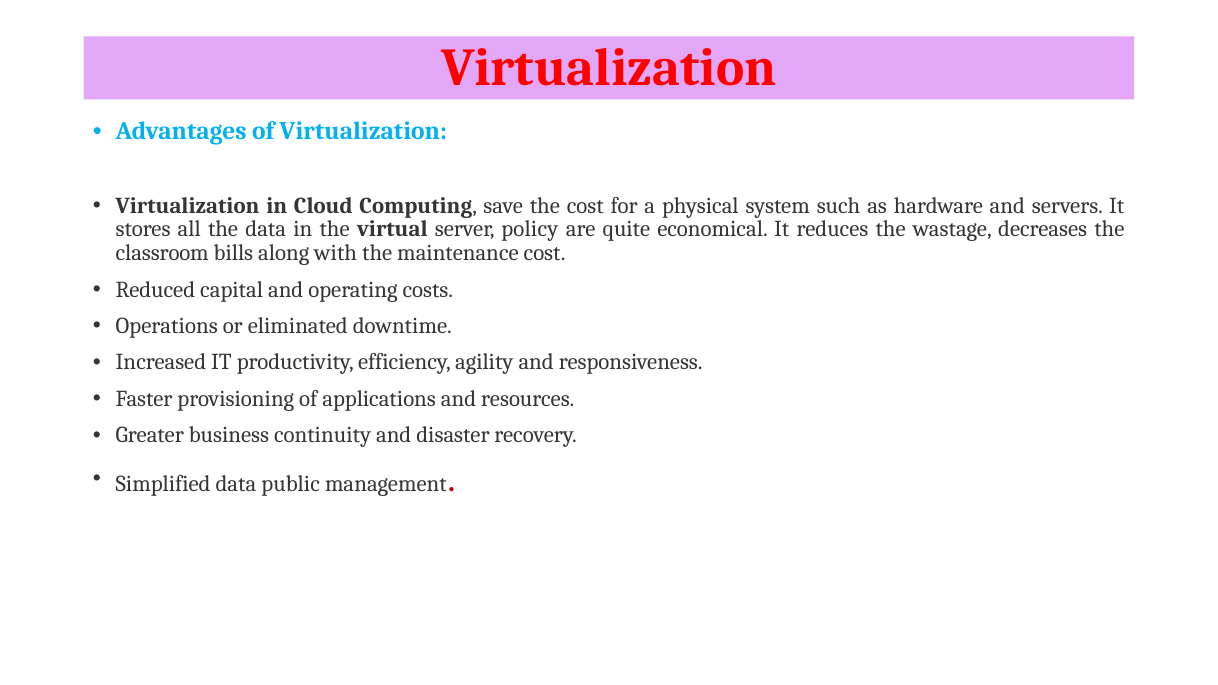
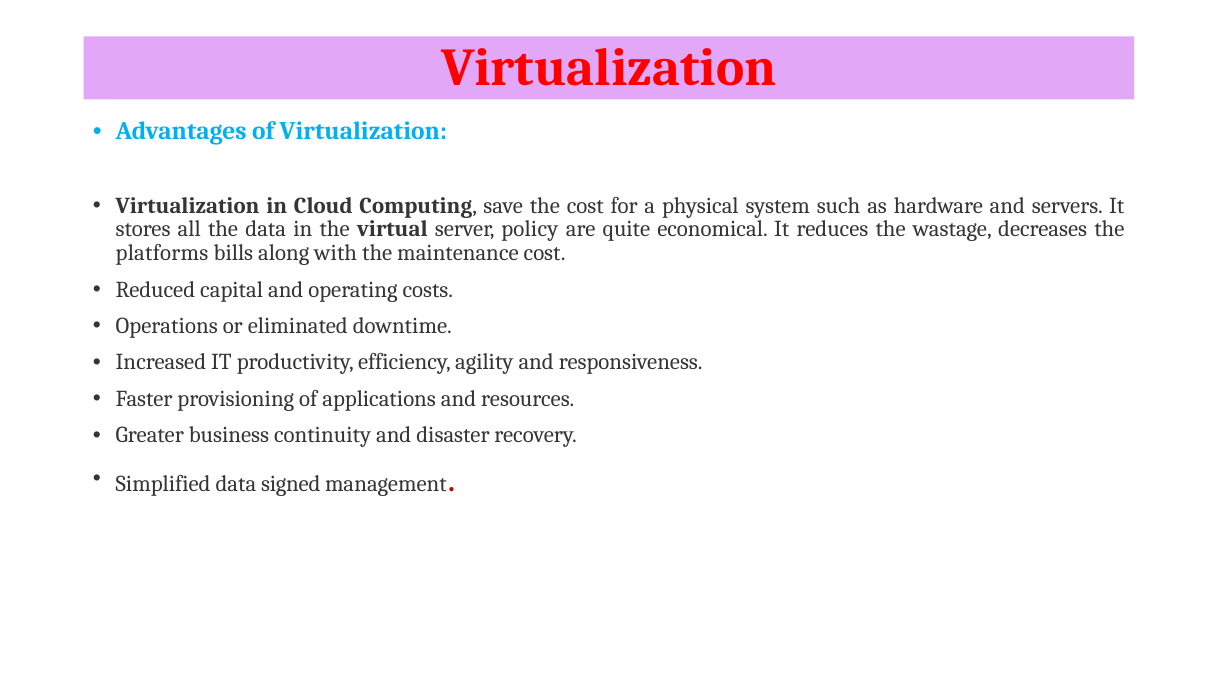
classroom: classroom -> platforms (162, 253)
public: public -> signed (291, 484)
